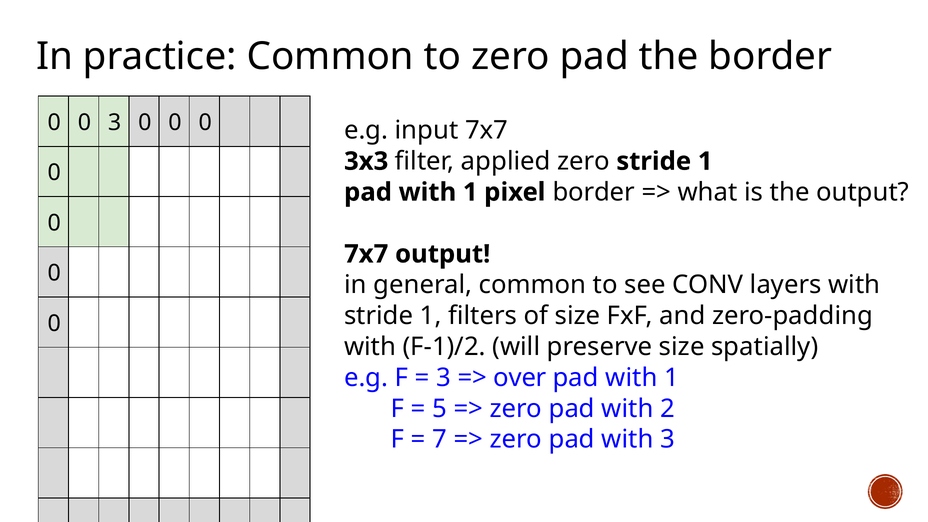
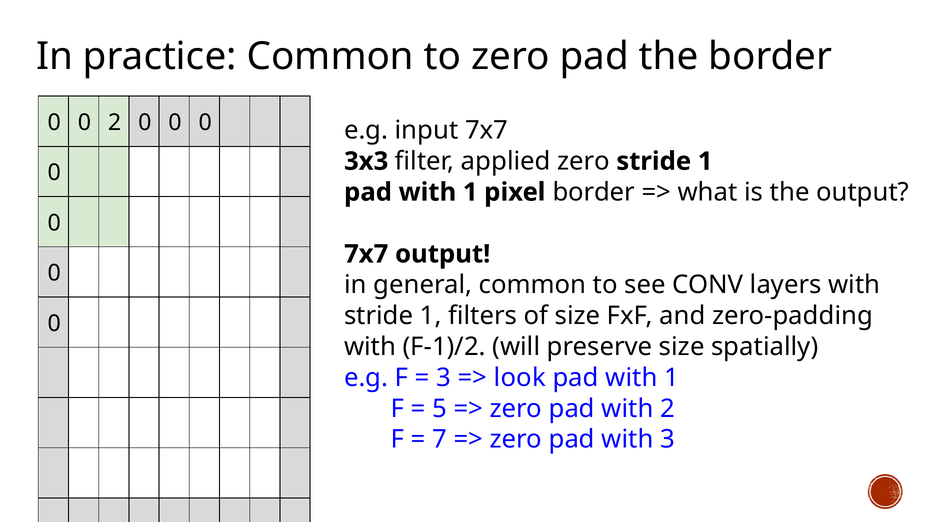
0 3: 3 -> 2 (115, 123)
over: over -> look (520, 378)
